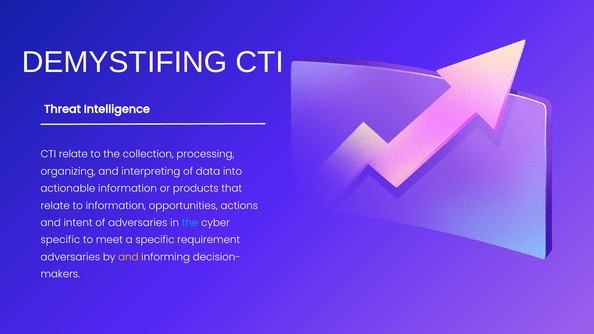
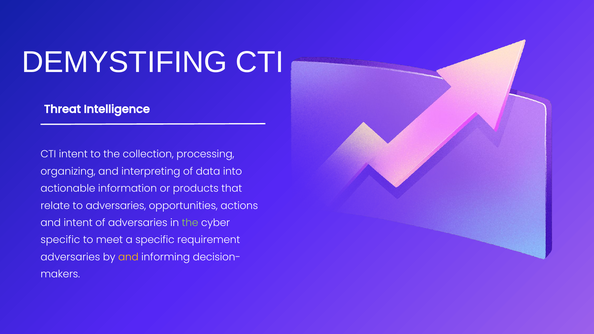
CTI relate: relate -> intent (73, 154)
to information: information -> adversaries (116, 206)
the colour: light blue -> light green (190, 223)
